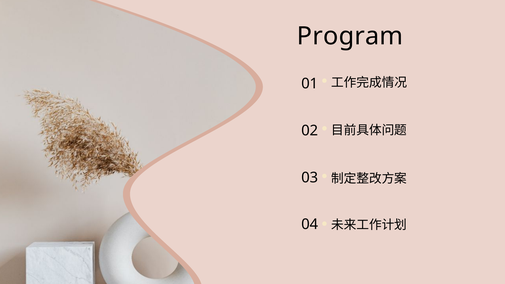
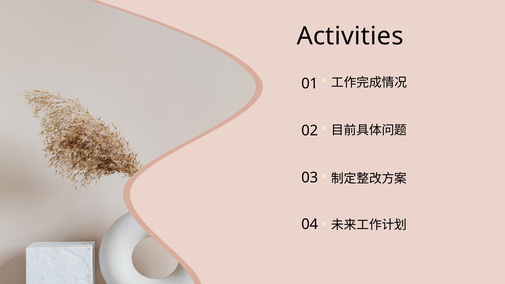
Program: Program -> Activities (350, 36)
